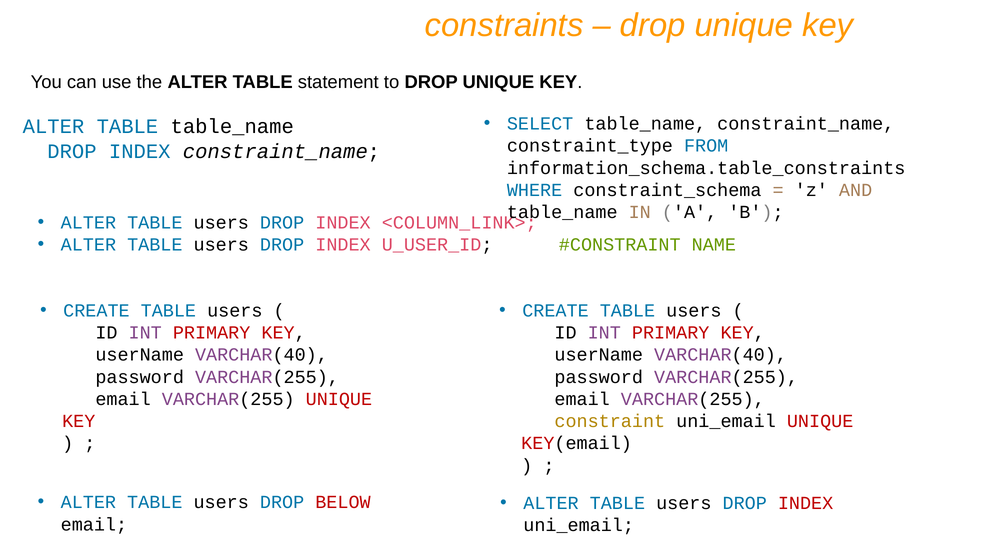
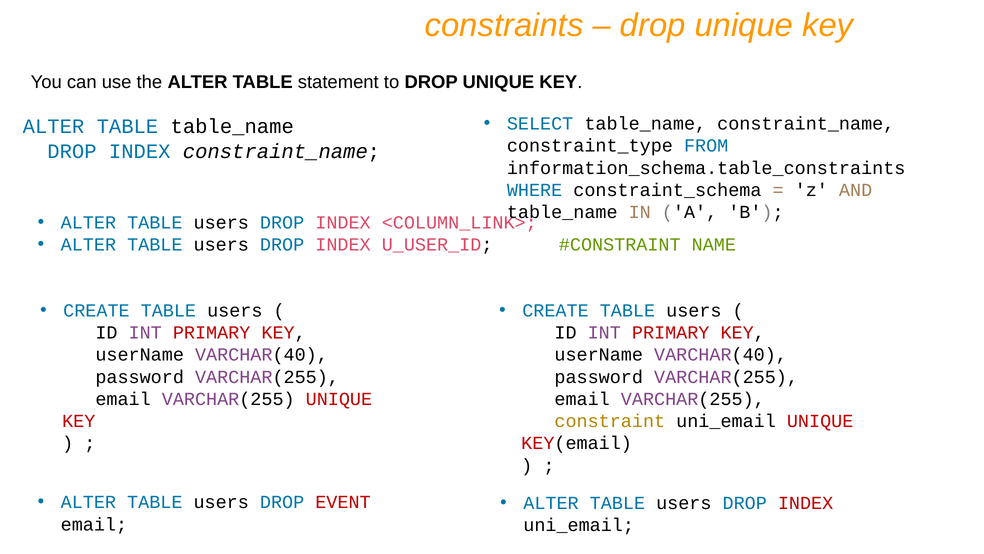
BELOW: BELOW -> EVENT (343, 502)
